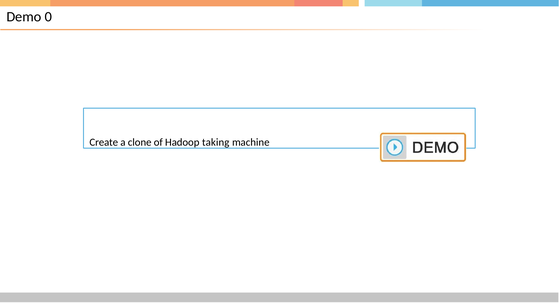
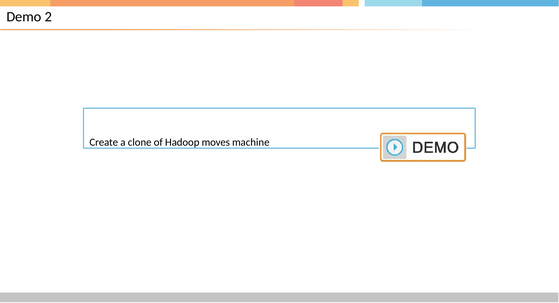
0: 0 -> 2 (48, 17)
taking: taking -> moves (216, 143)
